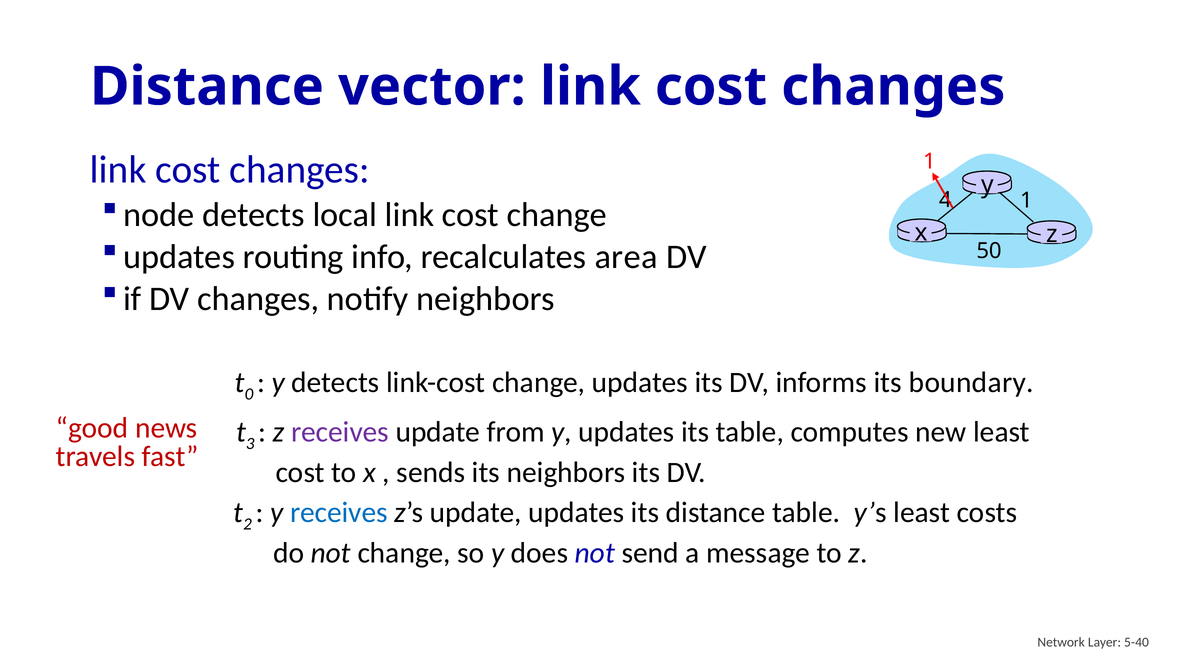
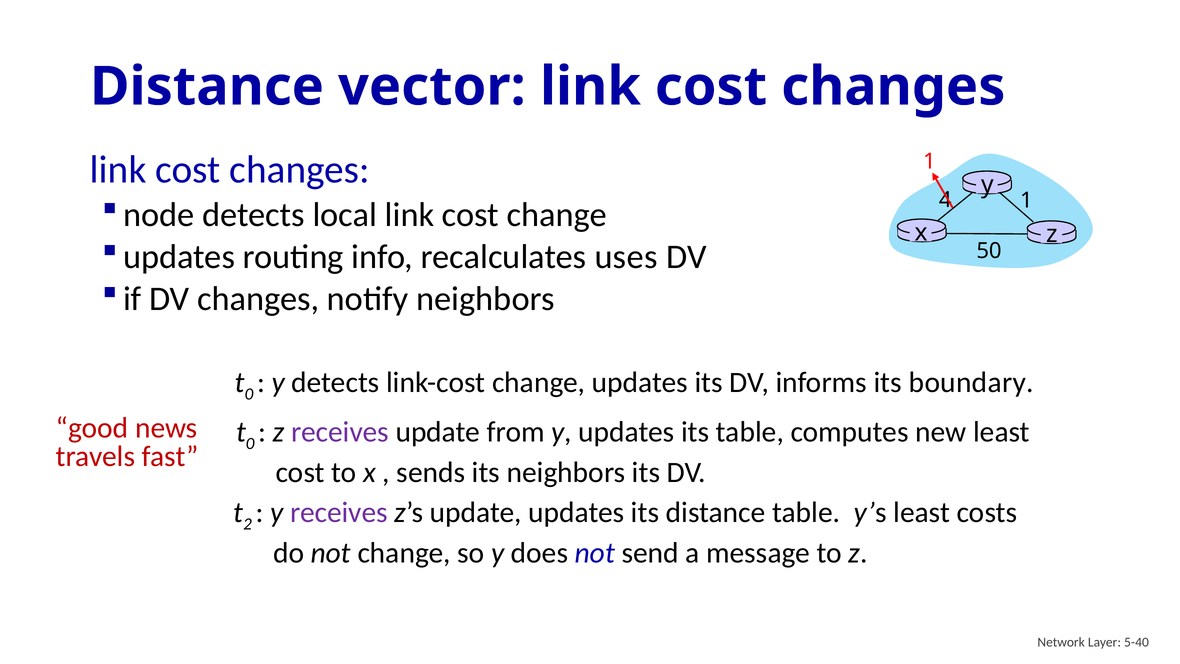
area: area -> uses (626, 257)
3: 3 -> 0 (250, 443)
receives colour: blue -> purple (339, 512)
